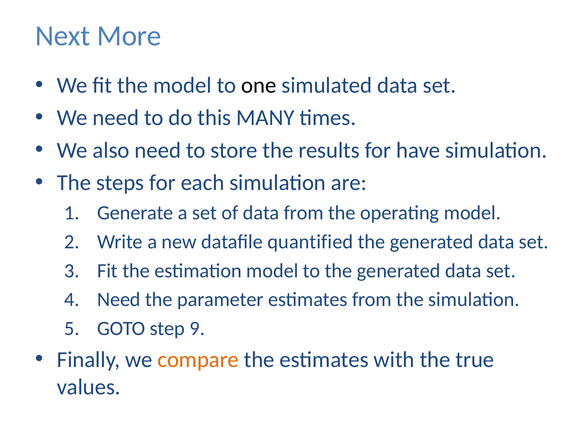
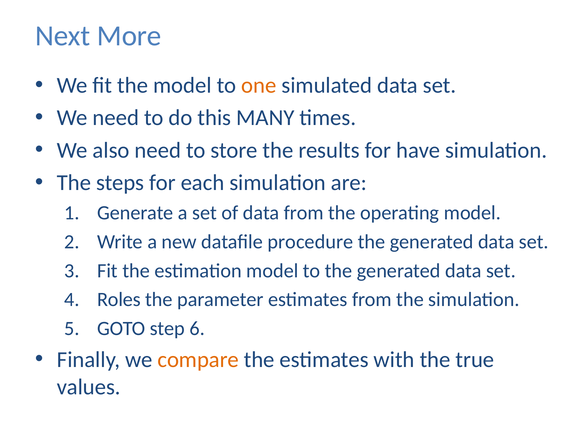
one colour: black -> orange (259, 85)
quantified: quantified -> procedure (310, 242)
Need: Need -> Roles (119, 300)
9: 9 -> 6 (197, 328)
